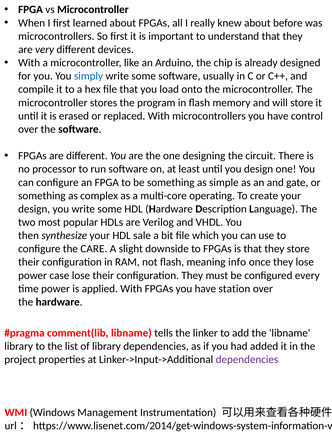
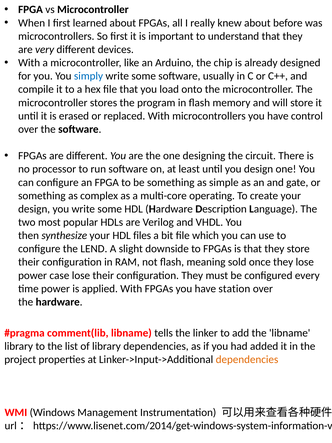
sale: sale -> files (142, 235)
CARE: CARE -> LEND (94, 249)
info: info -> sold (237, 262)
dependencies colour: purple -> orange (247, 359)
